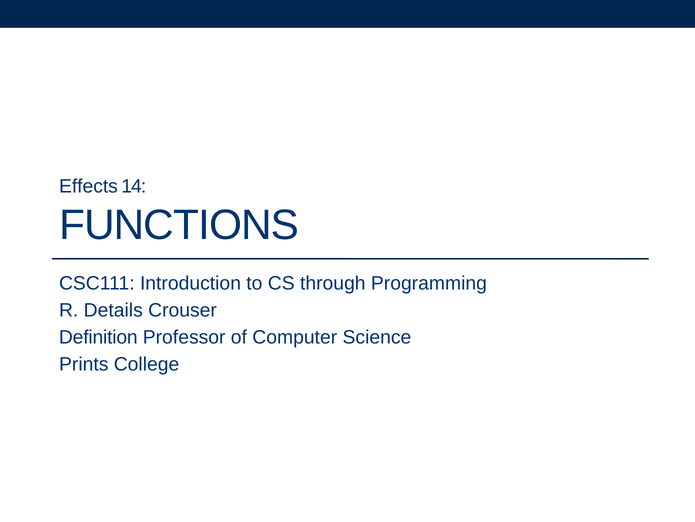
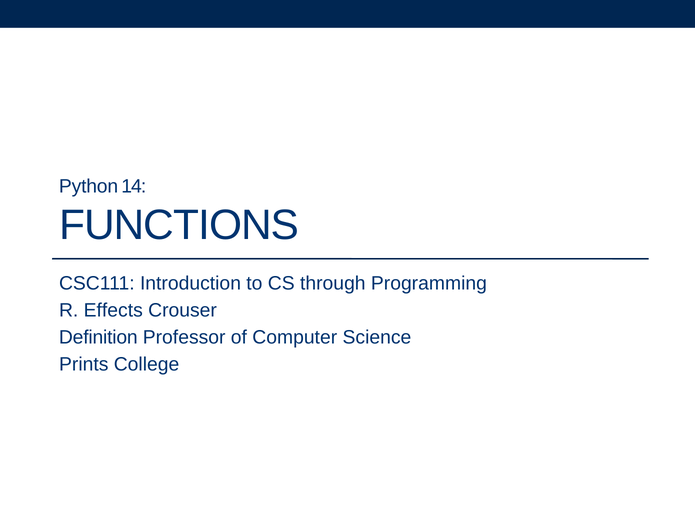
Effects: Effects -> Python (89, 186)
Details: Details -> Effects (113, 310)
